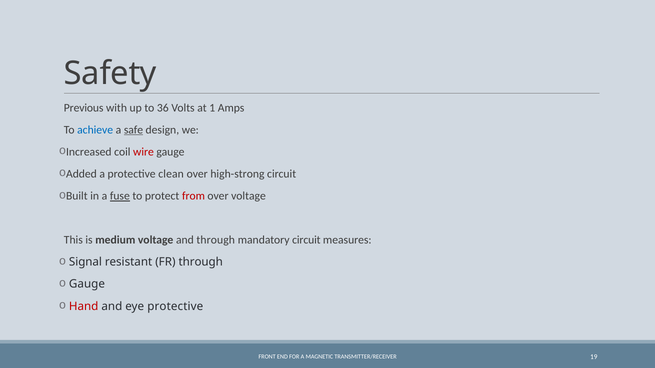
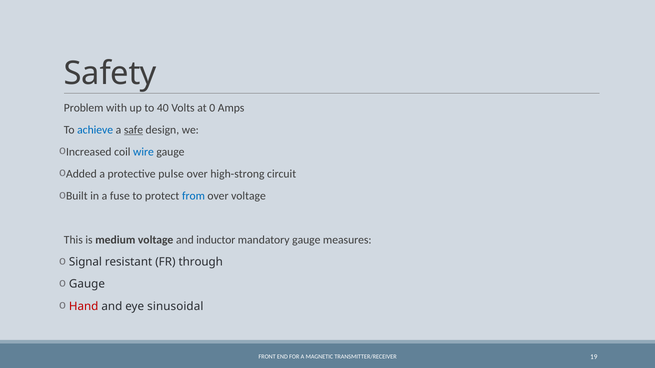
Previous: Previous -> Problem (84, 108)
36: 36 -> 40 (163, 108)
1: 1 -> 0 (212, 108)
wire colour: red -> blue (143, 152)
clean: clean -> pulse (171, 174)
fuse underline: present -> none (120, 196)
from colour: red -> blue (193, 196)
and through: through -> inductor (216, 240)
mandatory circuit: circuit -> gauge (306, 240)
eye protective: protective -> sinusoidal (175, 307)
